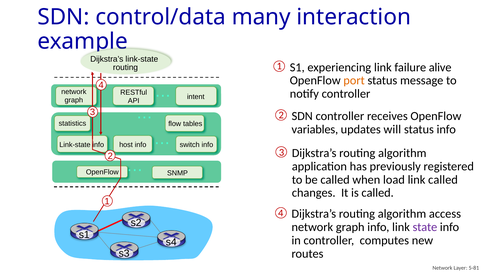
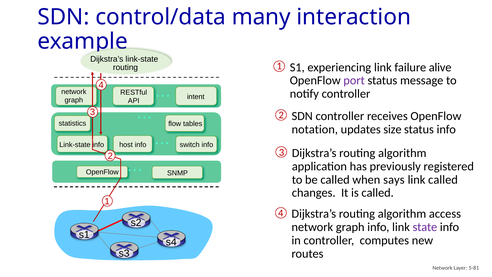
port colour: orange -> purple (354, 81)
variables: variables -> notation (315, 129)
will: will -> size (392, 129)
load: load -> says (394, 179)
